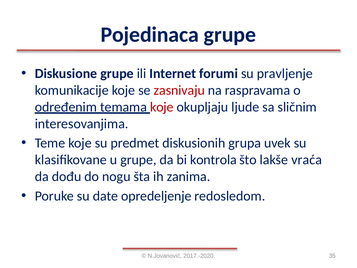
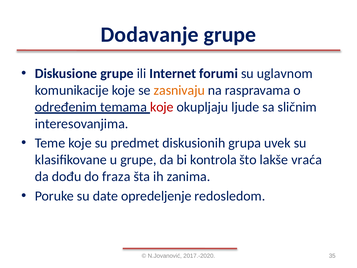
Pojedinaca: Pojedinaca -> Dodavanje (150, 35)
pravljenje: pravljenje -> uglavnom (285, 74)
zasnivaju colour: red -> orange (179, 90)
nogu: nogu -> fraza (116, 176)
